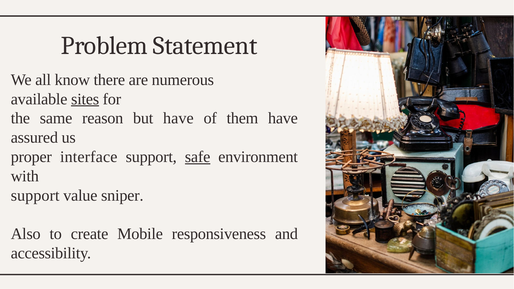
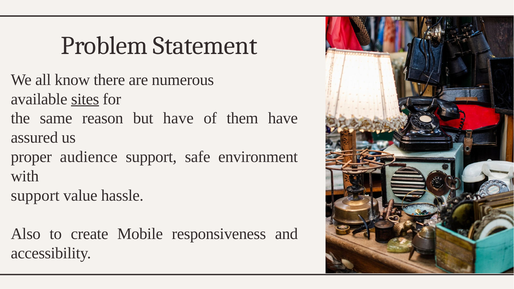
interface: interface -> audience (89, 157)
safe underline: present -> none (198, 157)
sniper: sniper -> hassle (122, 195)
